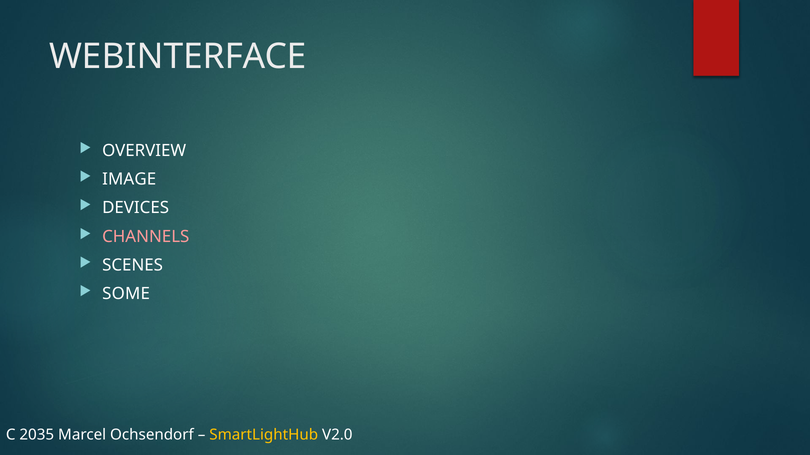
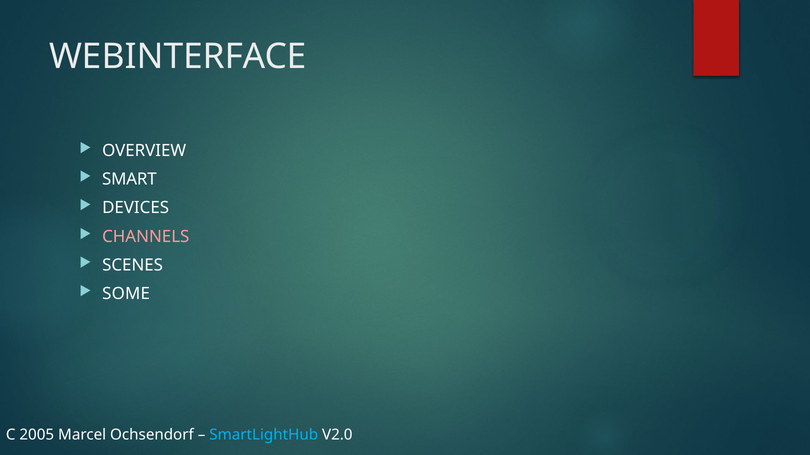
IMAGE: IMAGE -> SMART (129, 179)
2035: 2035 -> 2005 (37, 435)
SmartLightHub colour: yellow -> light blue (264, 435)
